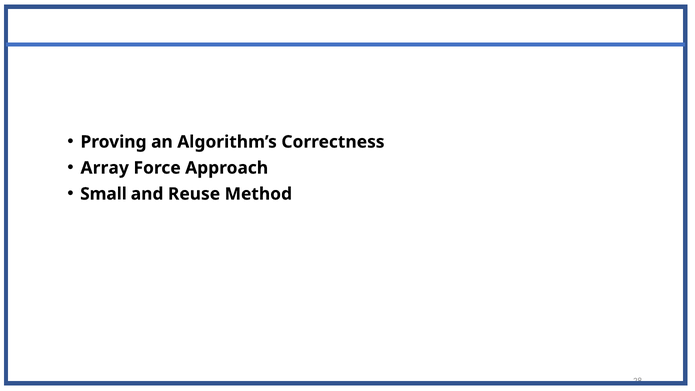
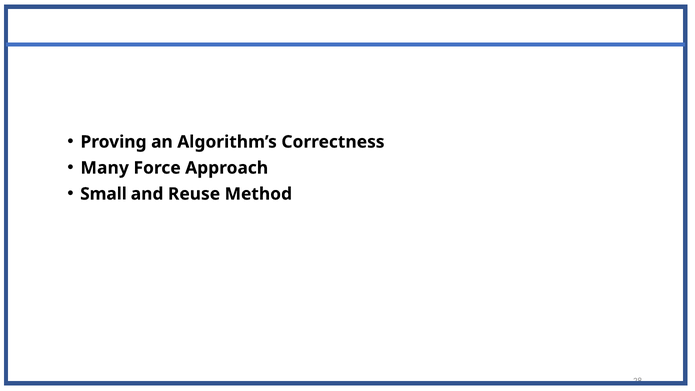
Array: Array -> Many (105, 168)
